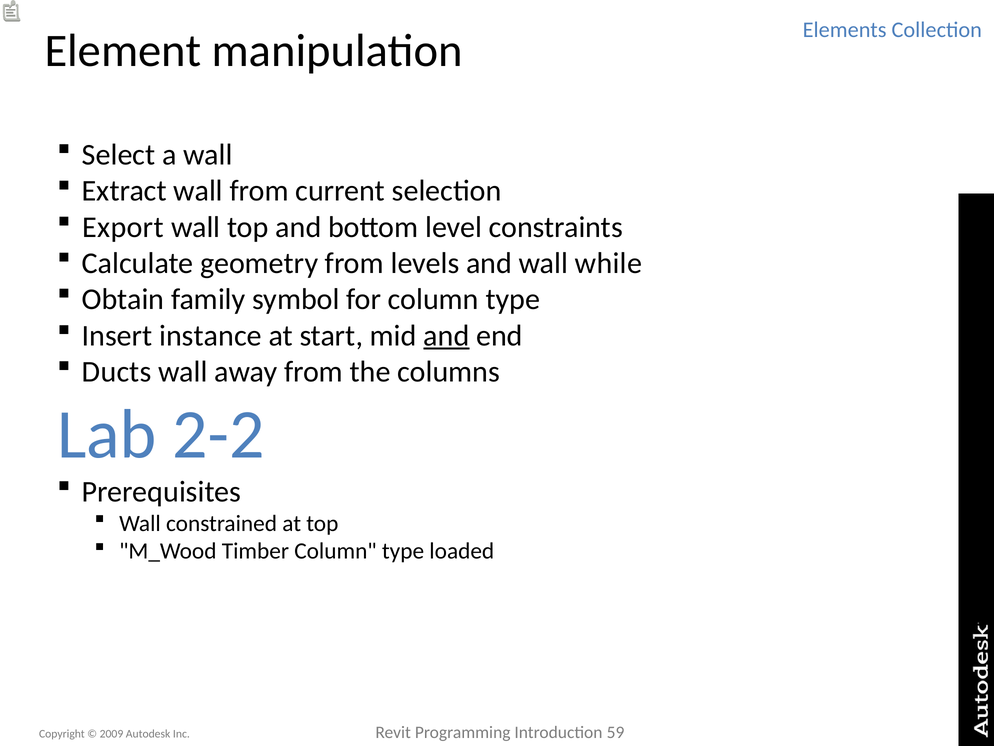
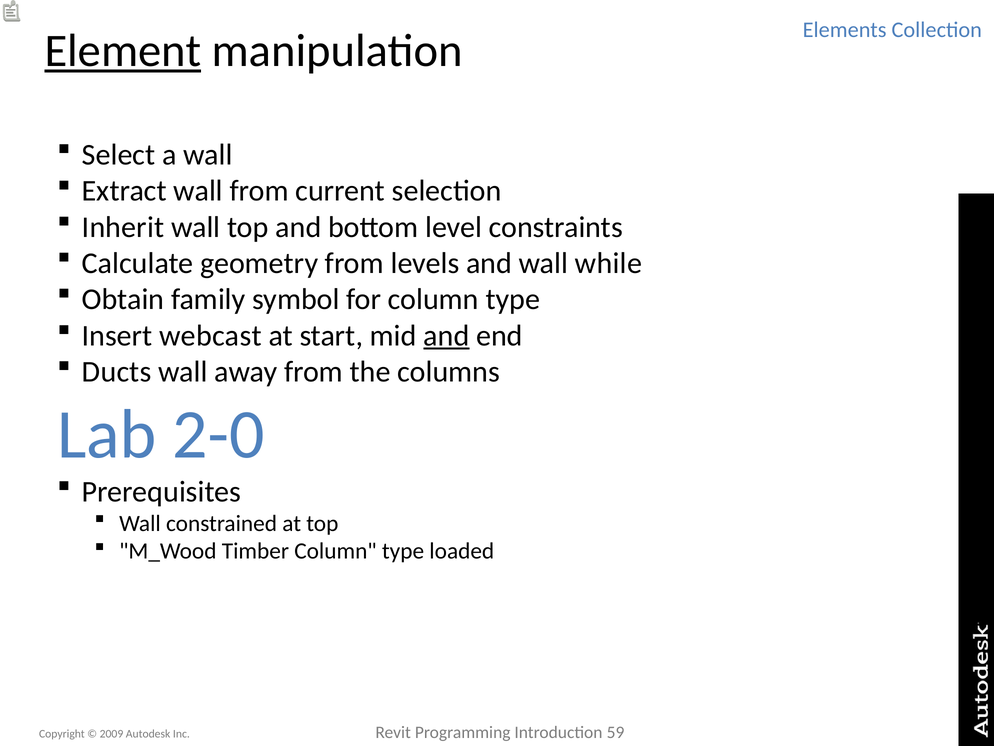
Element underline: none -> present (123, 51)
Export: Export -> Inherit (123, 227)
instance: instance -> webcast (210, 335)
2-2: 2-2 -> 2-0 (218, 434)
